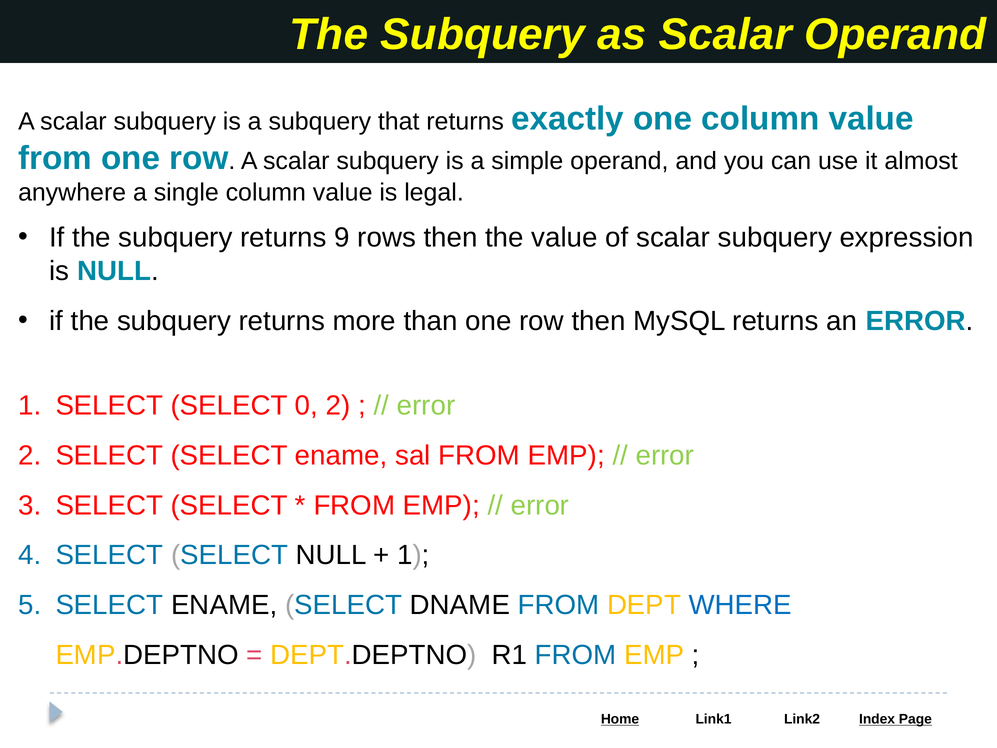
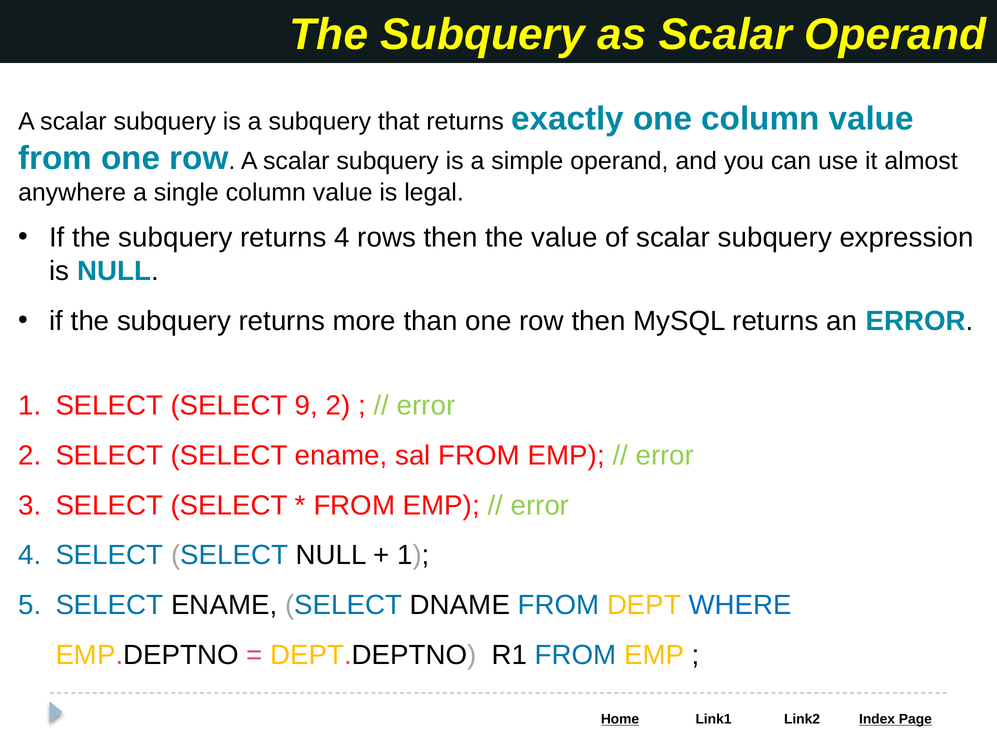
returns 9: 9 -> 4 (342, 238)
0: 0 -> 9 (306, 406)
